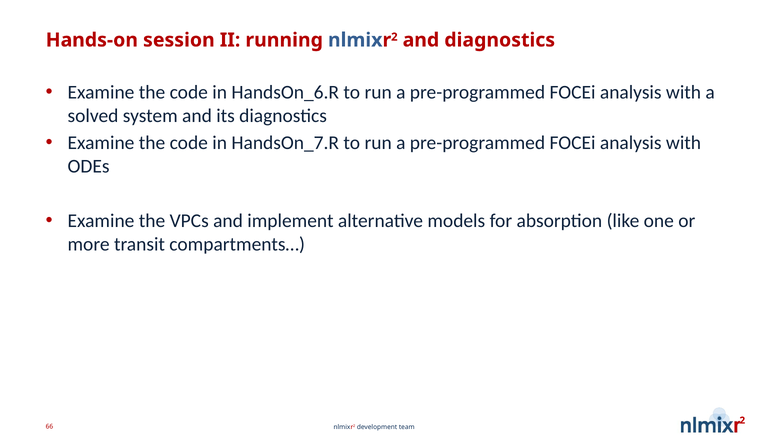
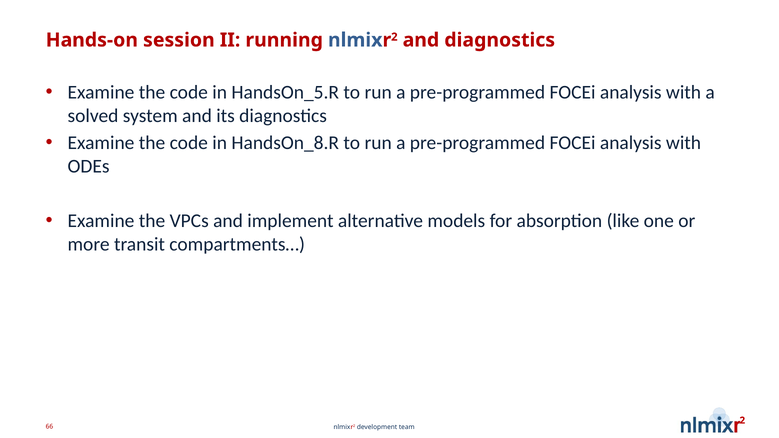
HandsOn_6.R: HandsOn_6.R -> HandsOn_5.R (285, 92)
HandsOn_7.R: HandsOn_7.R -> HandsOn_8.R (285, 143)
